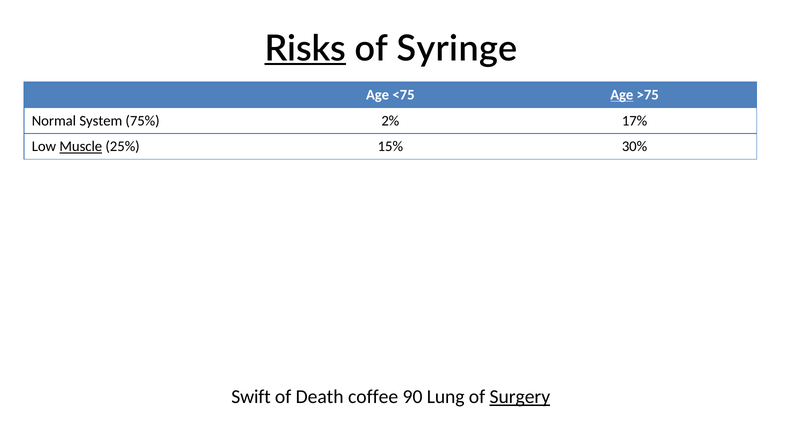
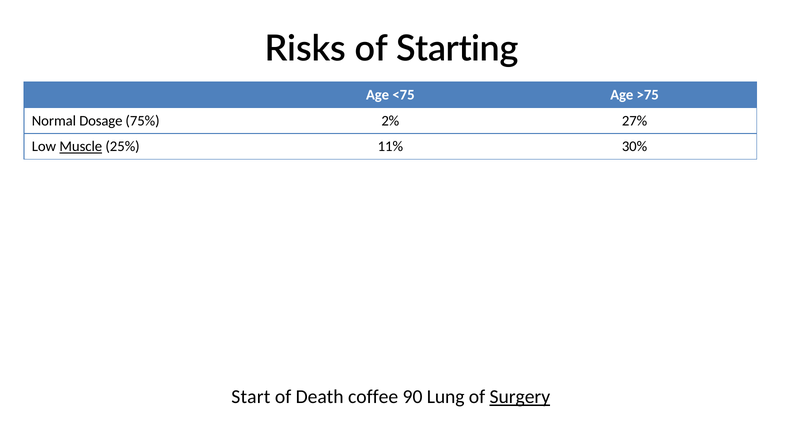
Risks underline: present -> none (305, 49)
Syringe: Syringe -> Starting (457, 49)
Age underline: present -> none (622, 95)
System: System -> Dosage (101, 121)
17%: 17% -> 27% (635, 121)
15%: 15% -> 11% (390, 146)
Swift: Swift -> Start (251, 396)
